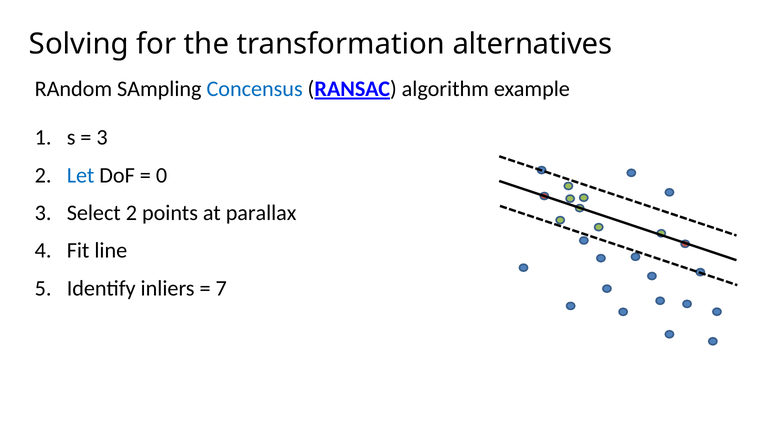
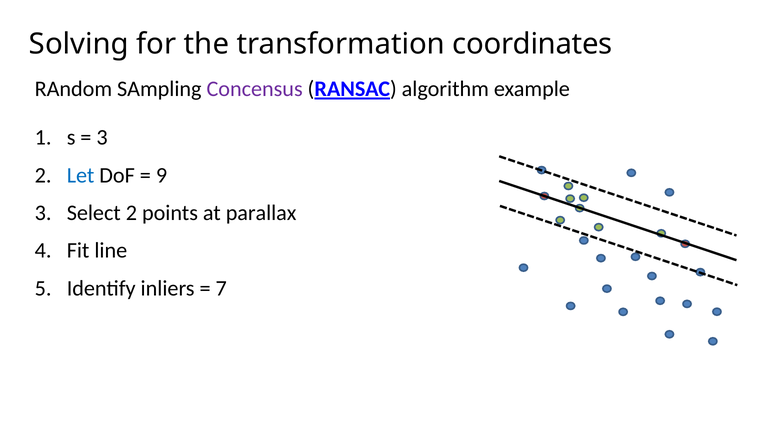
alternatives: alternatives -> coordinates (532, 44)
Concensus colour: blue -> purple (255, 89)
0: 0 -> 9 (162, 175)
